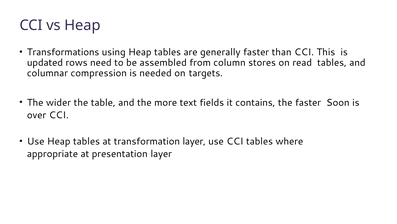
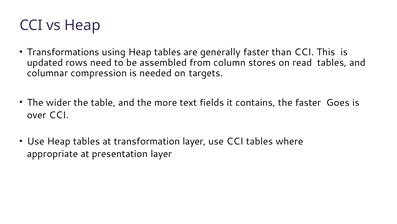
Soon: Soon -> Goes (338, 102)
